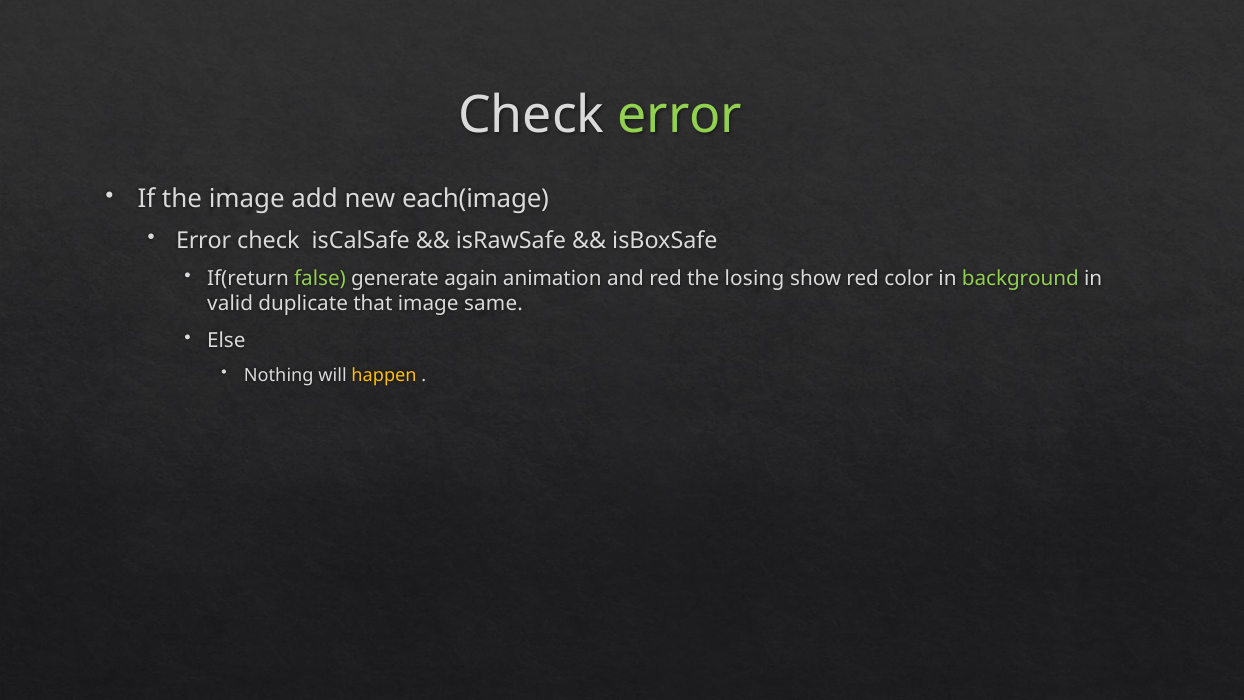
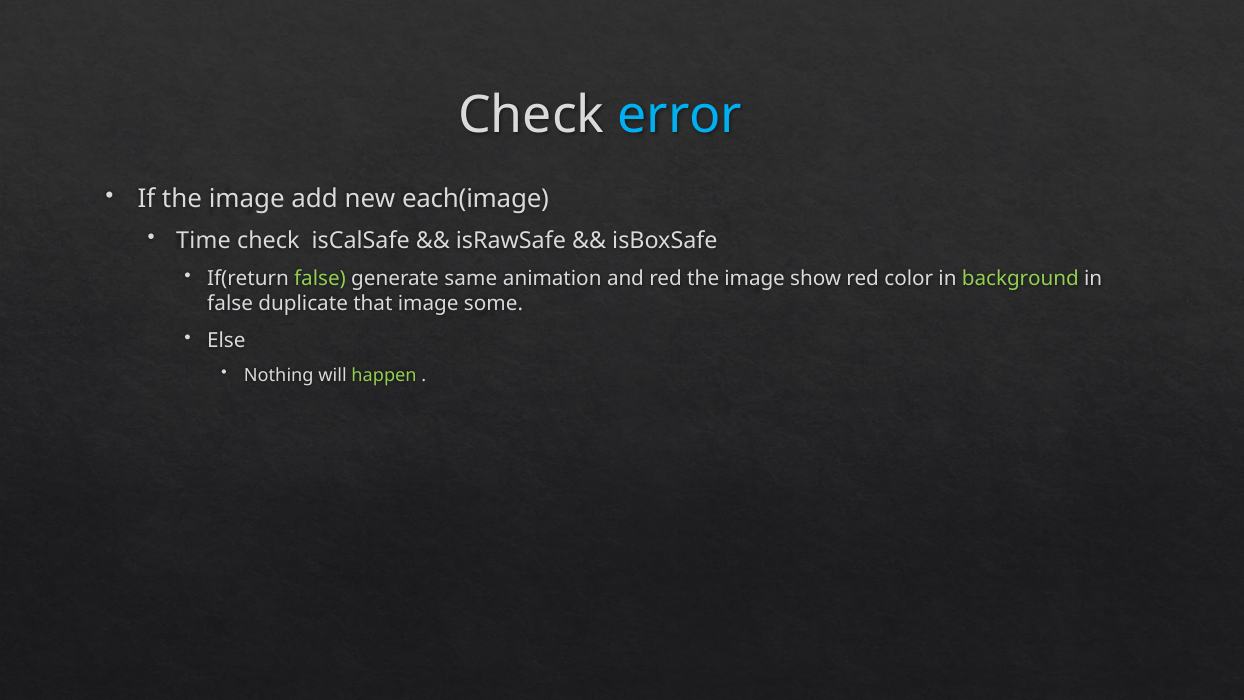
error colour: light green -> light blue (680, 115)
Error: Error -> Time (203, 241)
again: again -> same (471, 279)
red the losing: losing -> image (755, 279)
valid: valid -> false (230, 304)
same: same -> some (494, 304)
happen colour: yellow -> light green (384, 375)
